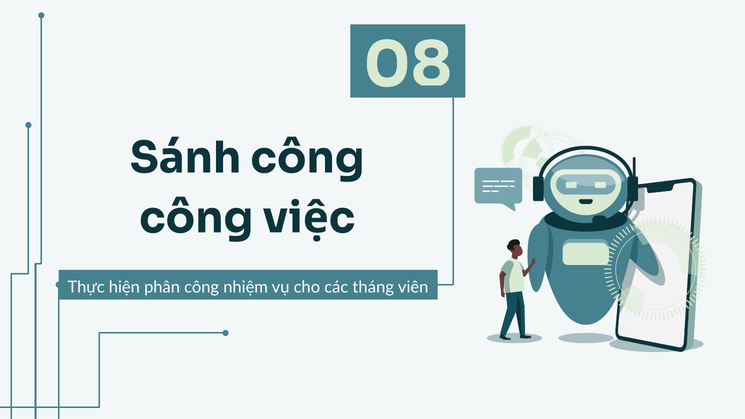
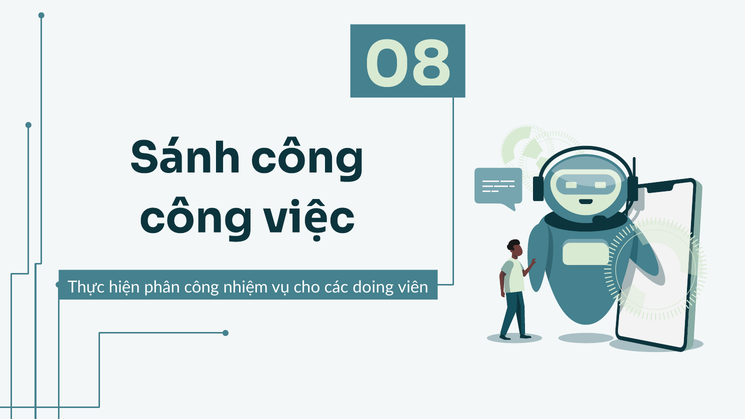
tháng: tháng -> doing (373, 287)
